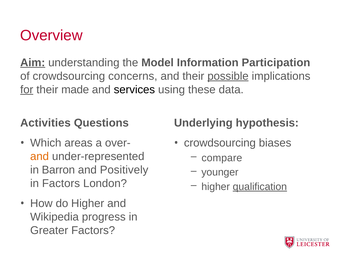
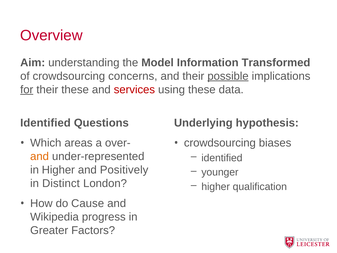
Aim underline: present -> none (33, 63)
Participation: Participation -> Transformed (276, 63)
their made: made -> these (75, 90)
services colour: black -> red (134, 90)
Activities: Activities -> Identified (45, 123)
compare: compare -> identified (222, 158)
in Barron: Barron -> Higher (58, 170)
in Factors: Factors -> Distinct (61, 183)
qualification underline: present -> none (260, 187)
do Higher: Higher -> Cause (88, 203)
